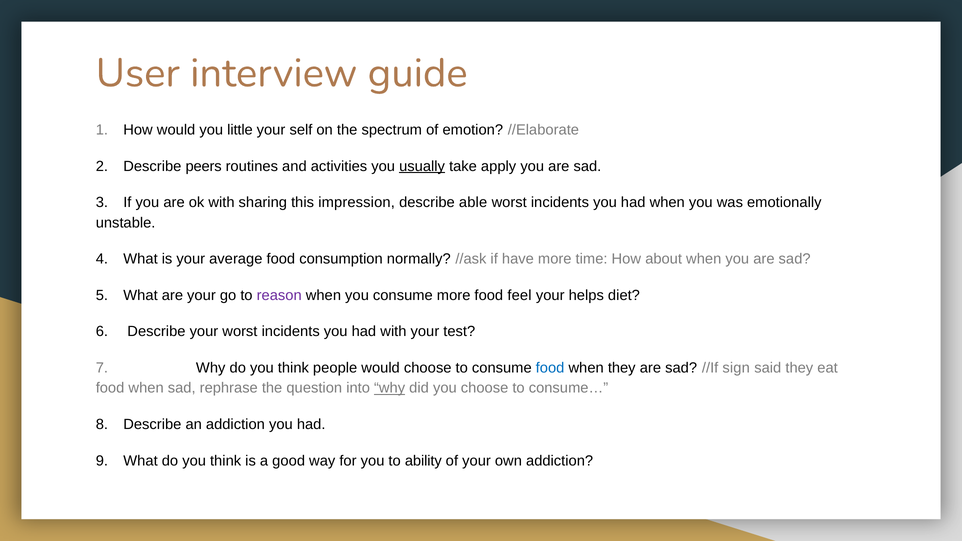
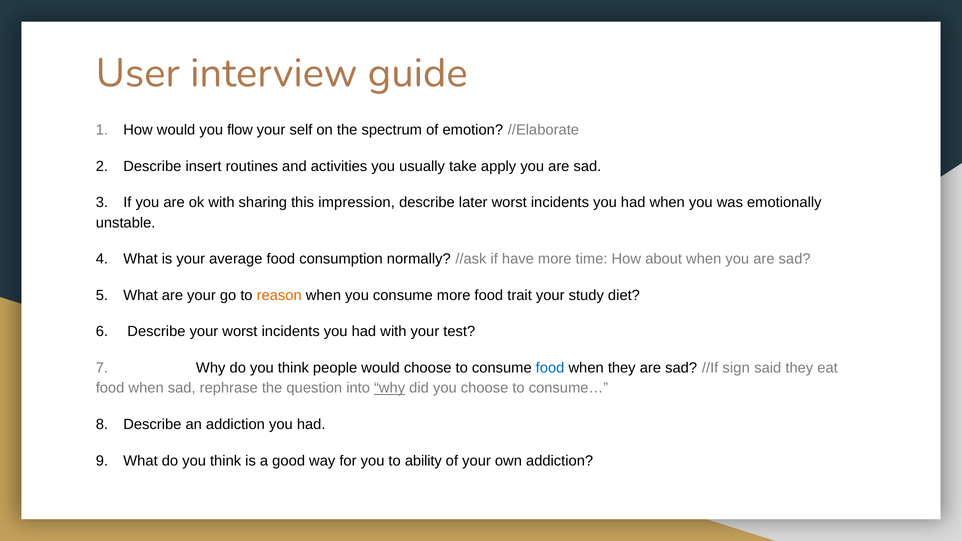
little: little -> flow (240, 130)
peers: peers -> insert (204, 166)
usually underline: present -> none (422, 166)
able: able -> later (473, 203)
reason colour: purple -> orange (279, 295)
feel: feel -> trait (520, 295)
helps: helps -> study (586, 295)
